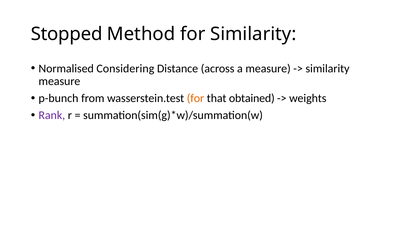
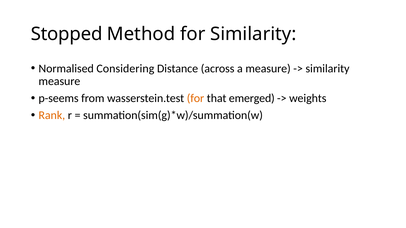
p-bunch: p-bunch -> p-seems (59, 98)
obtained: obtained -> emerged (252, 98)
Rank colour: purple -> orange (52, 115)
